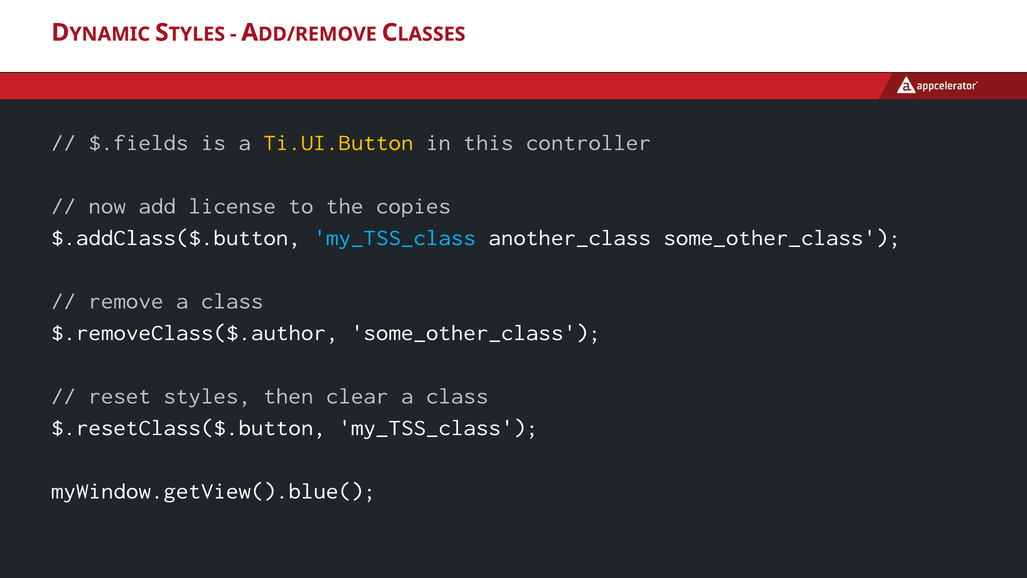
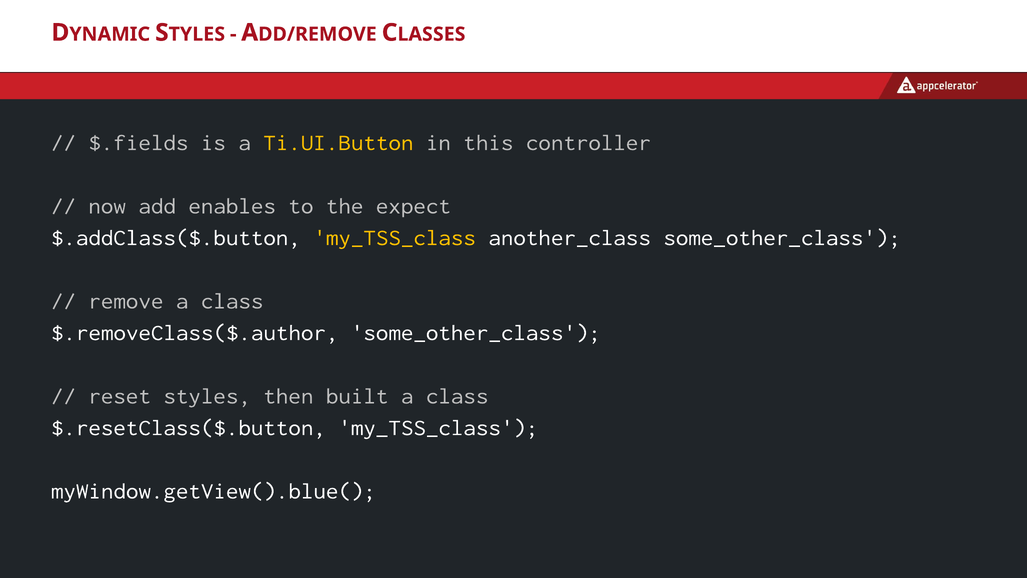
license: license -> enables (232, 206)
copies: copies -> expect (413, 206)
my_TSS_class colour: light blue -> yellow (395, 237)
clear: clear -> built (357, 396)
